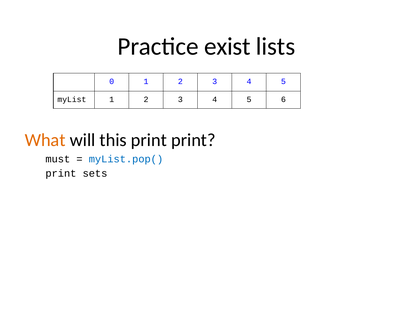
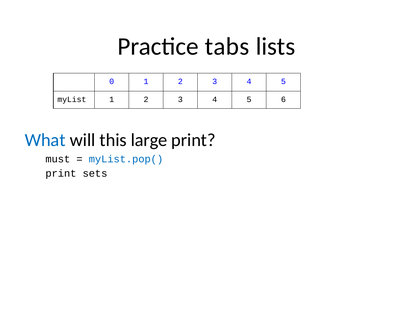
exist: exist -> tabs (227, 47)
What colour: orange -> blue (45, 140)
this print: print -> large (149, 140)
